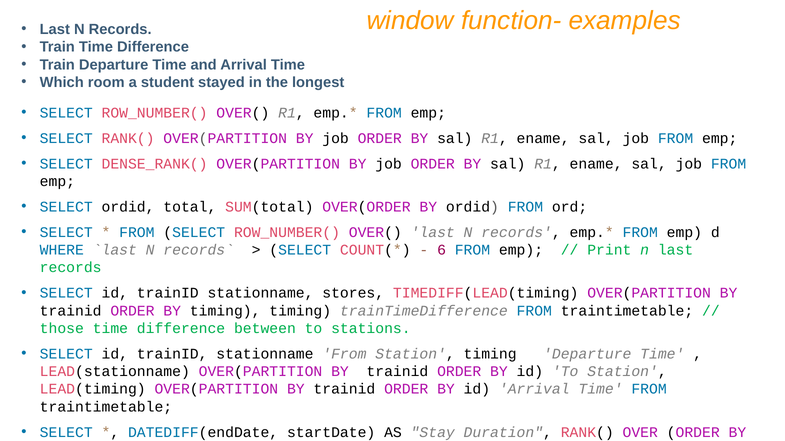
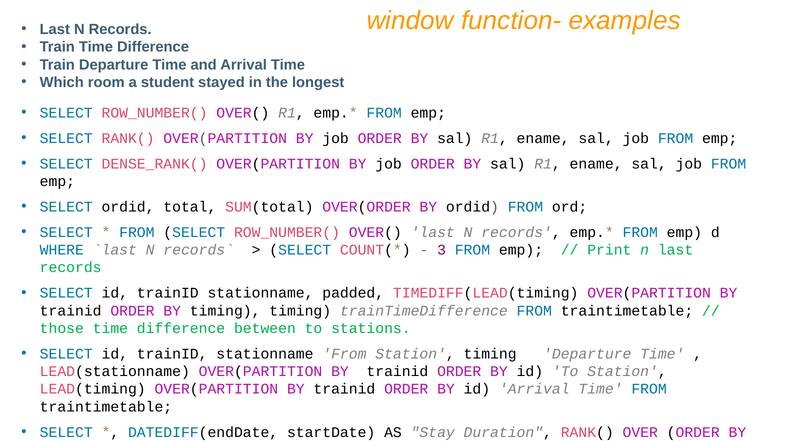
6: 6 -> 3 (442, 250)
stores: stores -> padded (353, 293)
